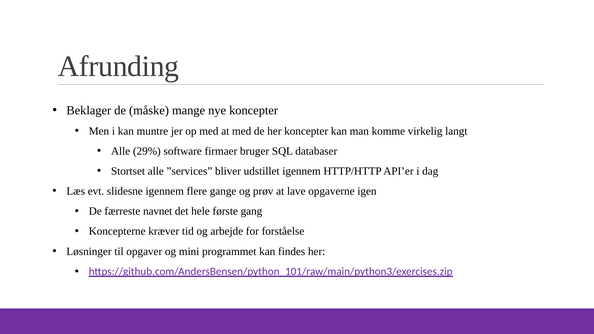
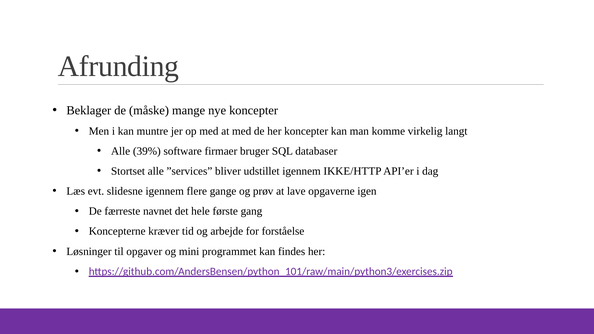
29%: 29% -> 39% (147, 151)
HTTP/HTTP: HTTP/HTTP -> IKKE/HTTP (352, 171)
